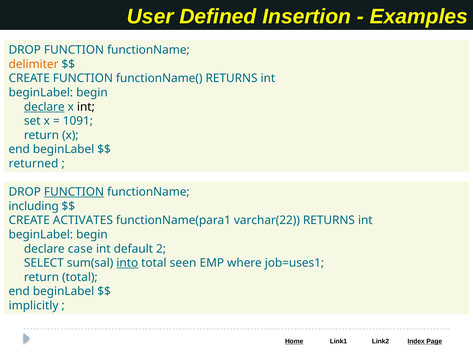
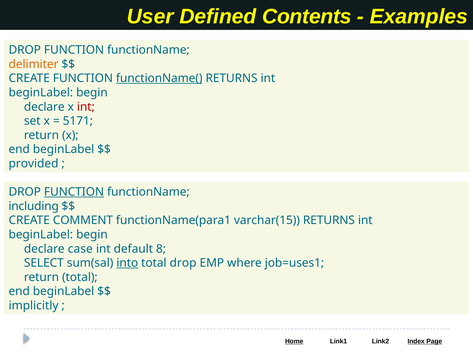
Insertion: Insertion -> Contents (307, 16)
functionName( underline: none -> present (159, 78)
declare underline: present -> none (44, 107)
int colour: black -> red (86, 107)
1091: 1091 -> 5171 (78, 121)
returned: returned -> provided (34, 163)
ACTIVATES: ACTIVATES -> COMMENT (83, 220)
varchar(22: varchar(22 -> varchar(15 (267, 220)
2: 2 -> 8 (161, 249)
total seen: seen -> drop (183, 263)
